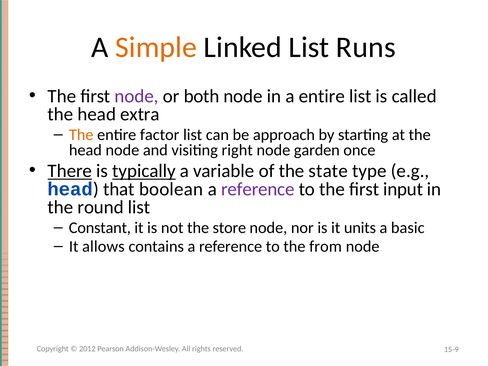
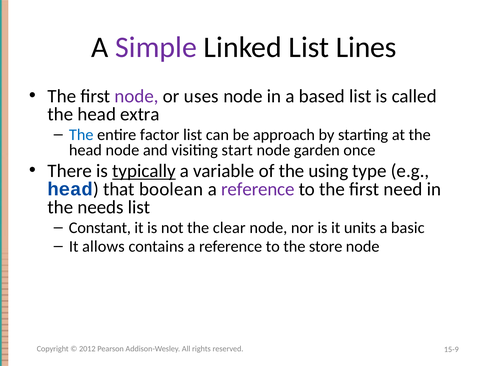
Simple colour: orange -> purple (156, 47)
Runs: Runs -> Lines (366, 47)
both: both -> uses (201, 96)
a entire: entire -> based (322, 96)
The colour: orange -> blue (81, 135)
right: right -> start (237, 150)
There underline: present -> none (70, 171)
state: state -> using (328, 171)
input: input -> need (403, 189)
round: round -> needs (101, 207)
store: store -> clear (229, 228)
from: from -> store (326, 247)
